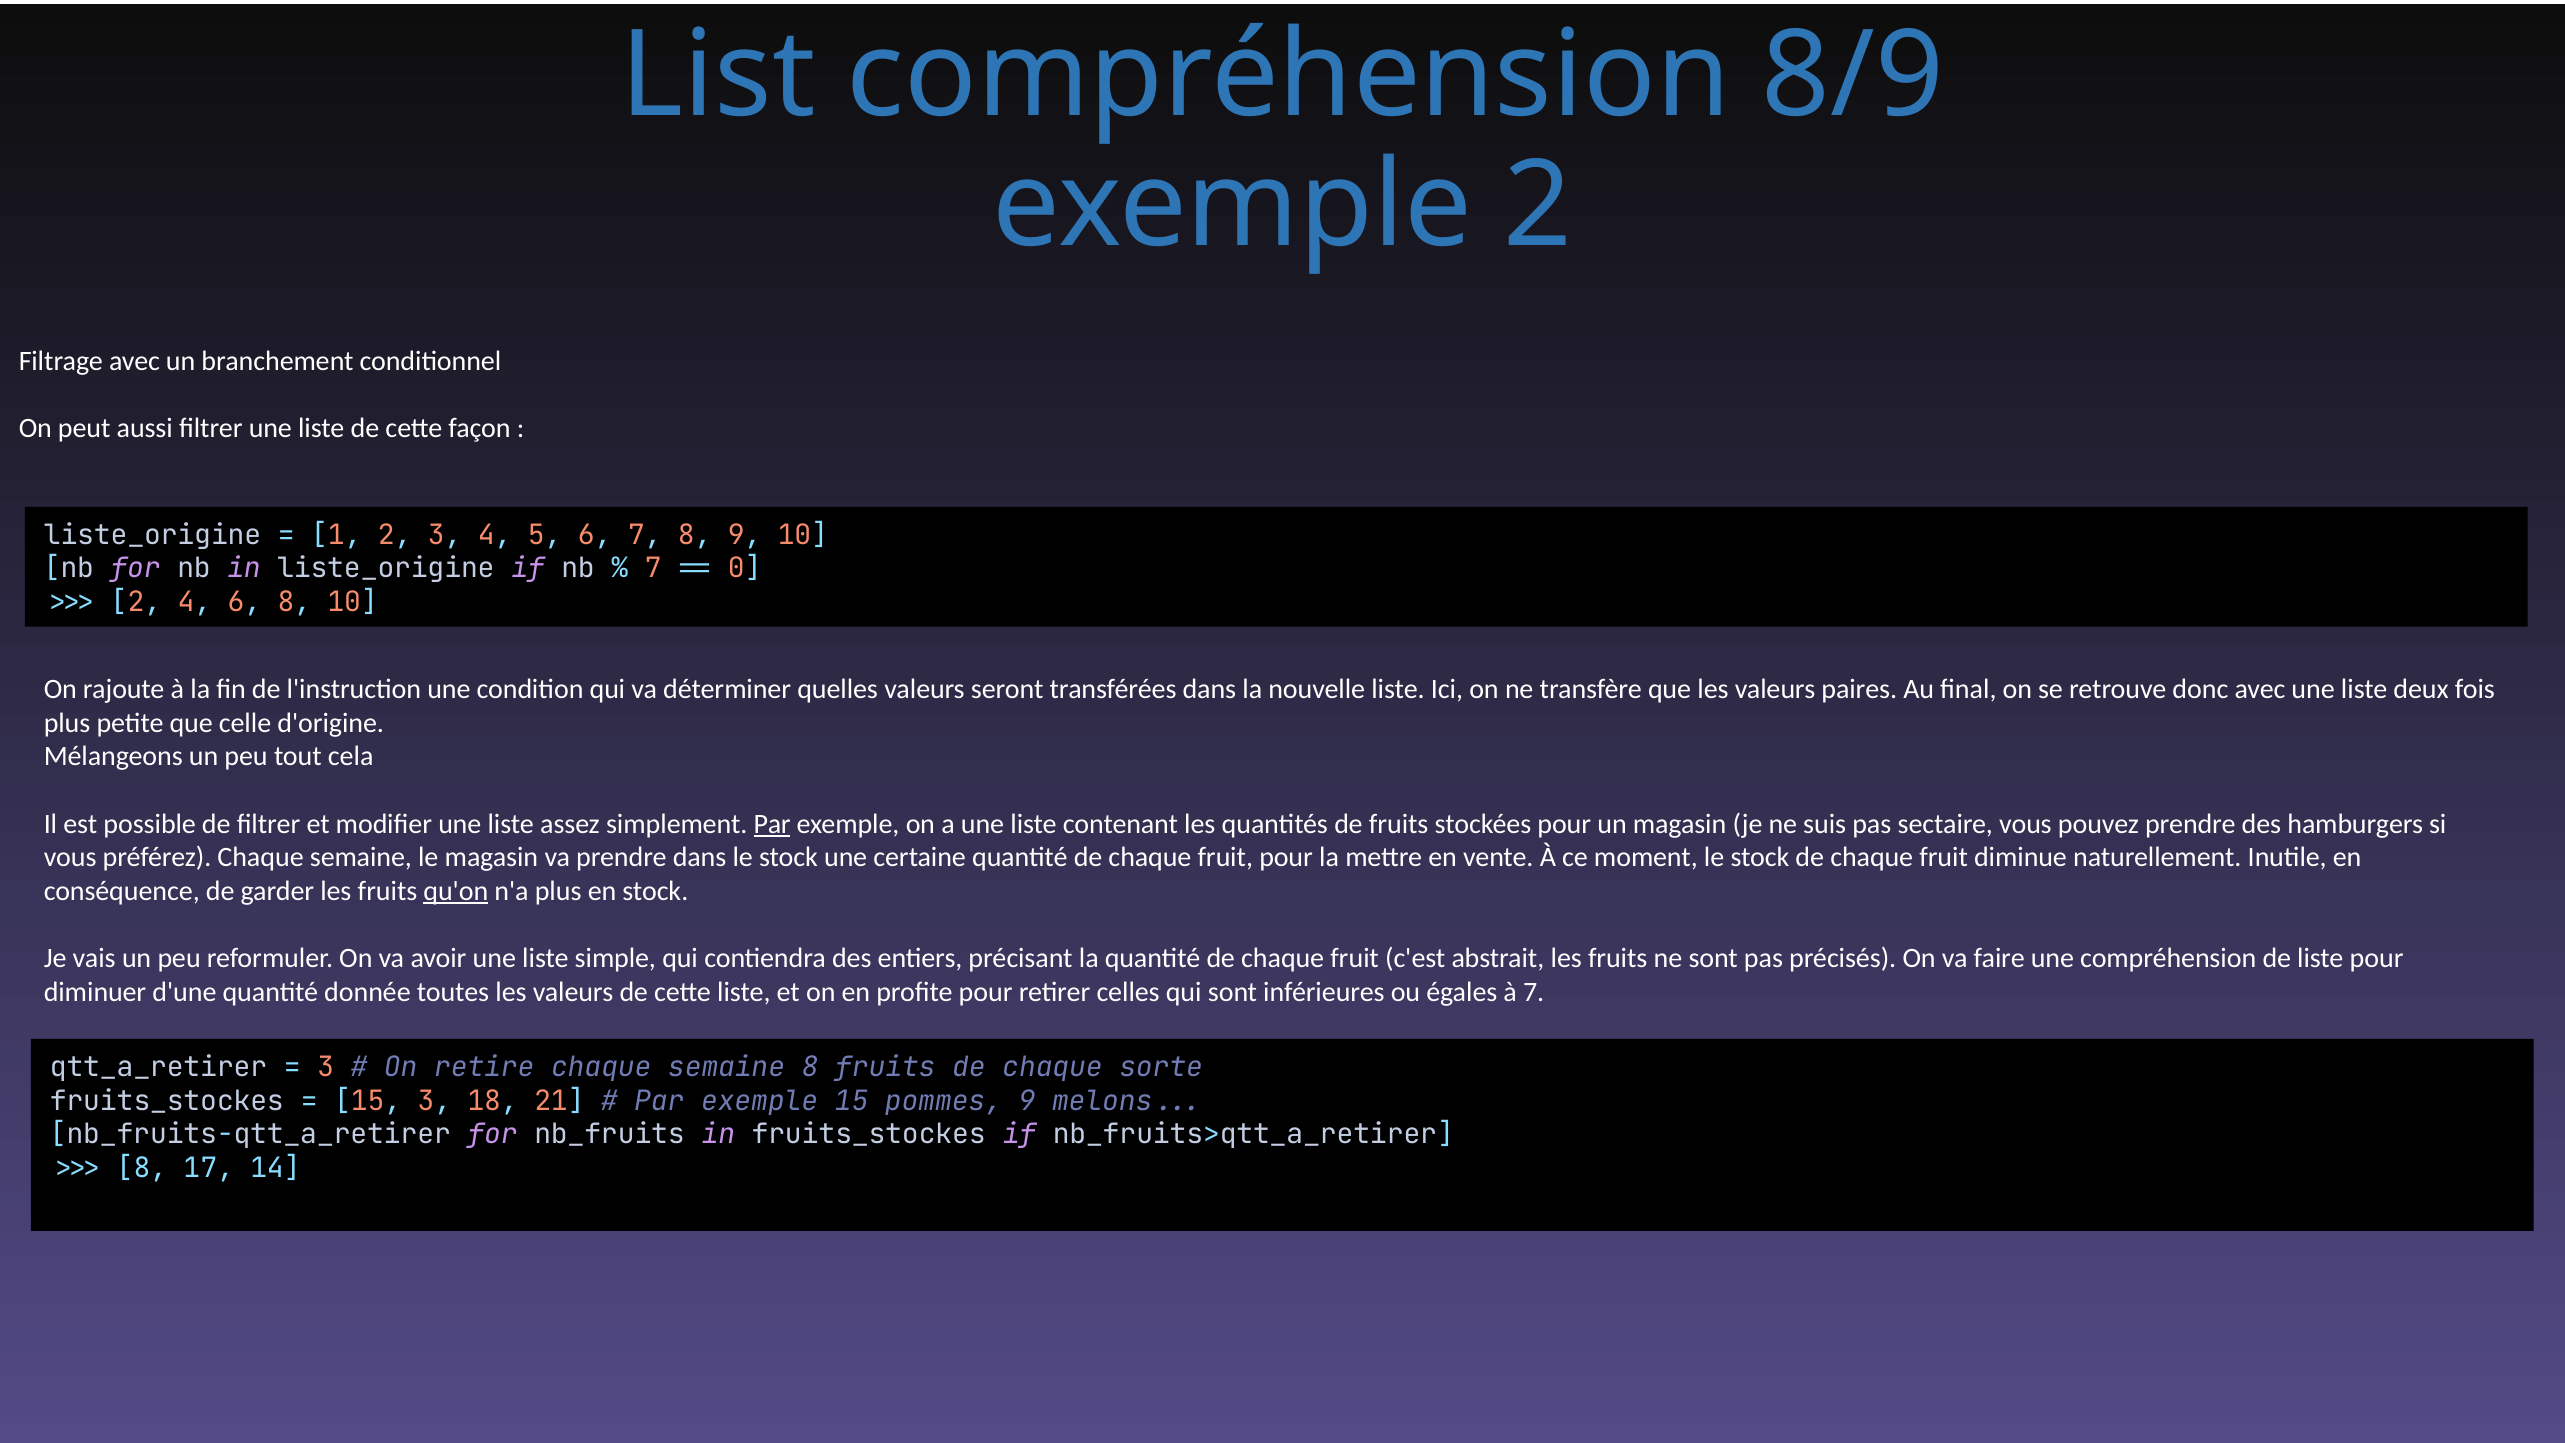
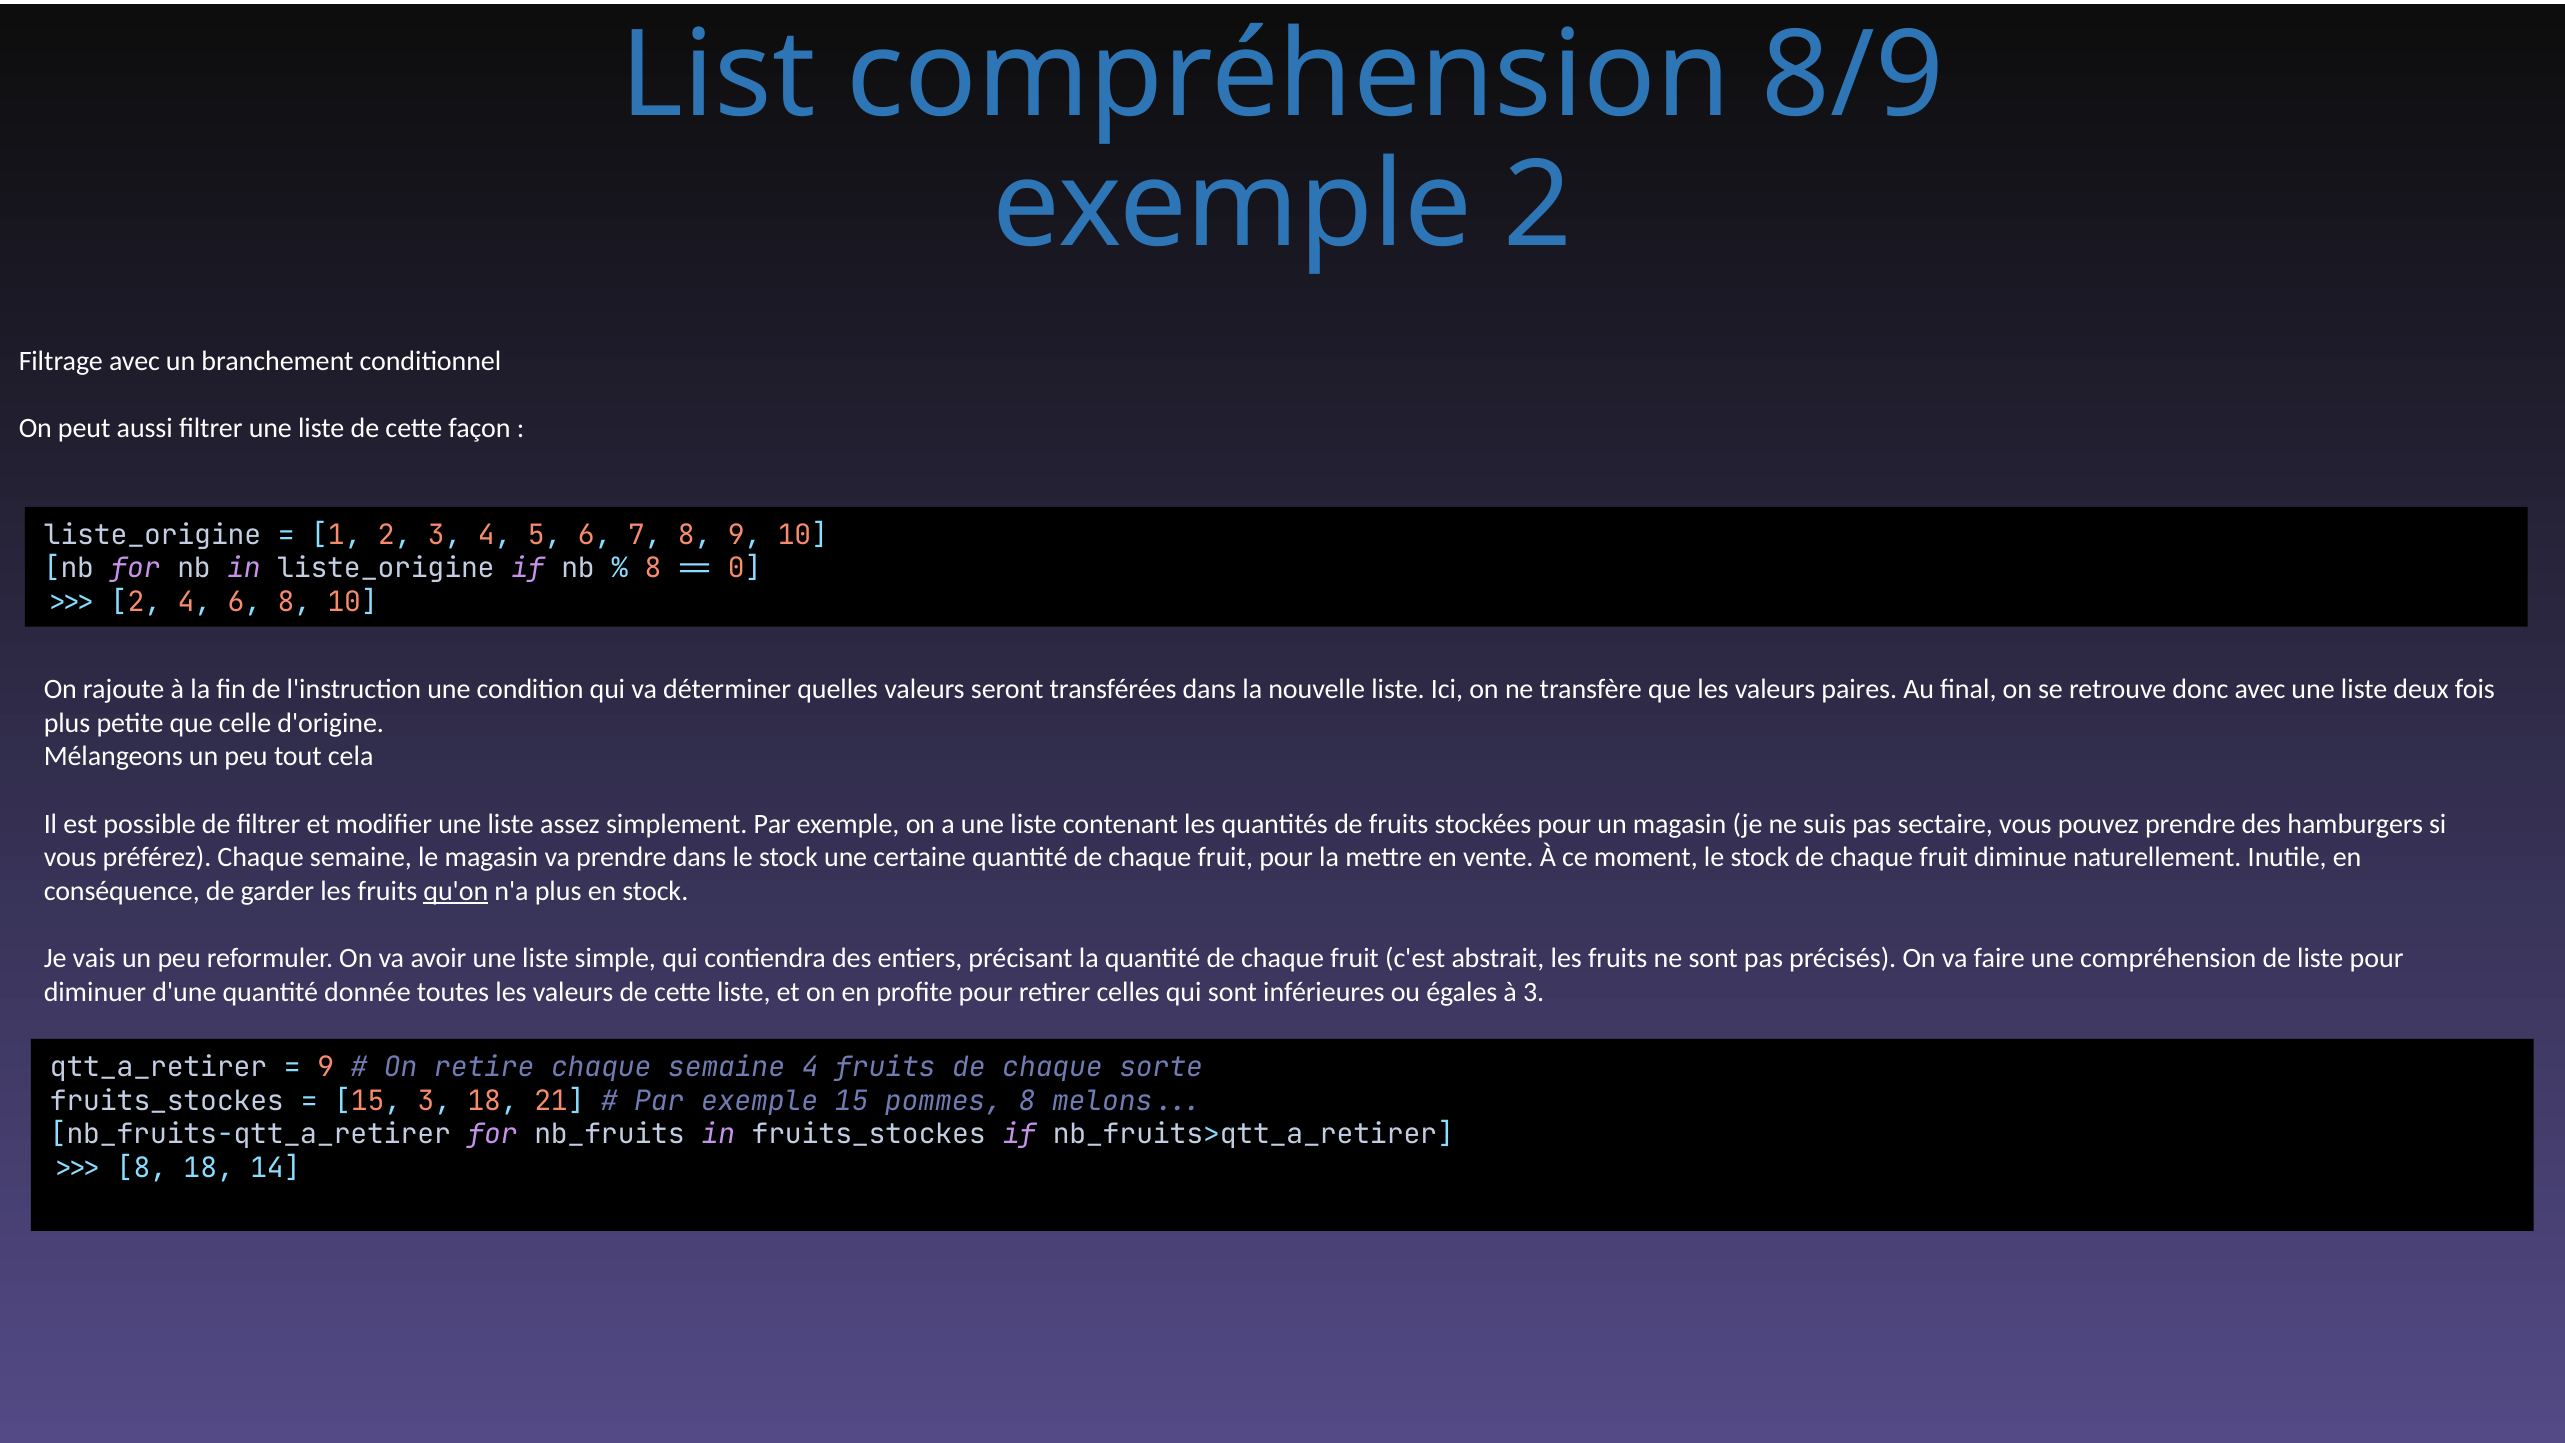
7: 7 -> 8 (653, 569)
Par underline: present -> none (772, 824)
à 7: 7 -> 3 (1534, 992)
3: 3 -> 9 (326, 1067)
semaine 8: 8 -> 4 (810, 1067)
pommes 9: 9 -> 8 (1027, 1101)
8 17: 17 -> 18 (209, 1168)
